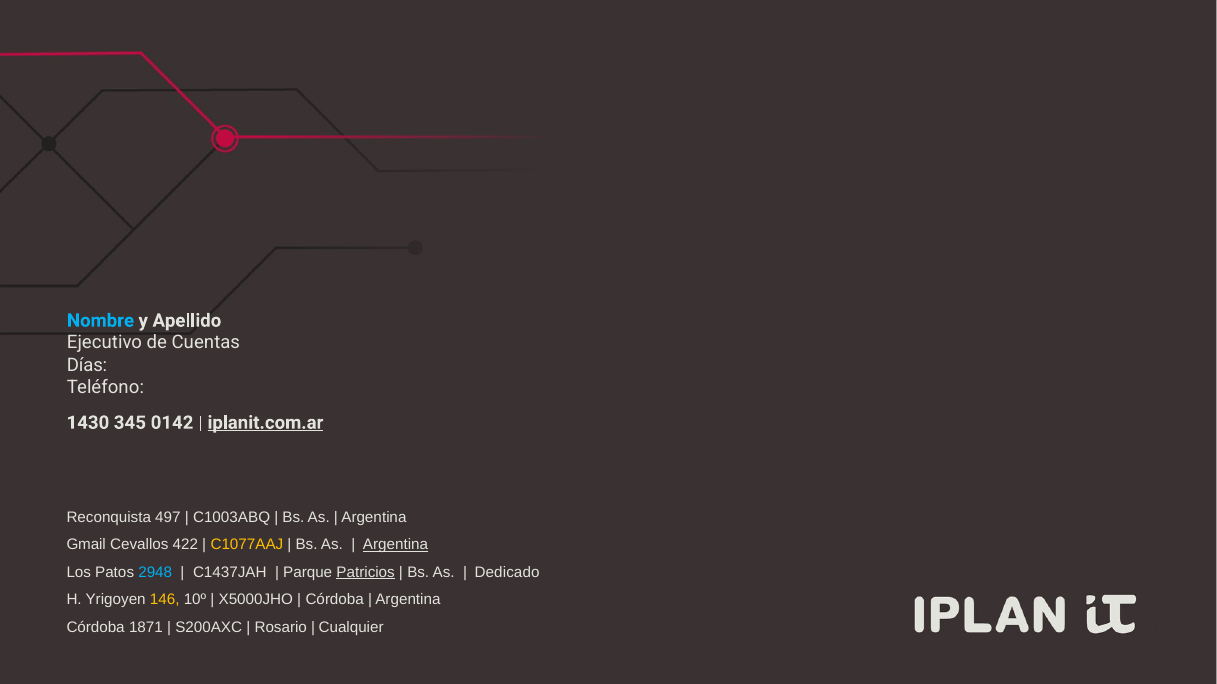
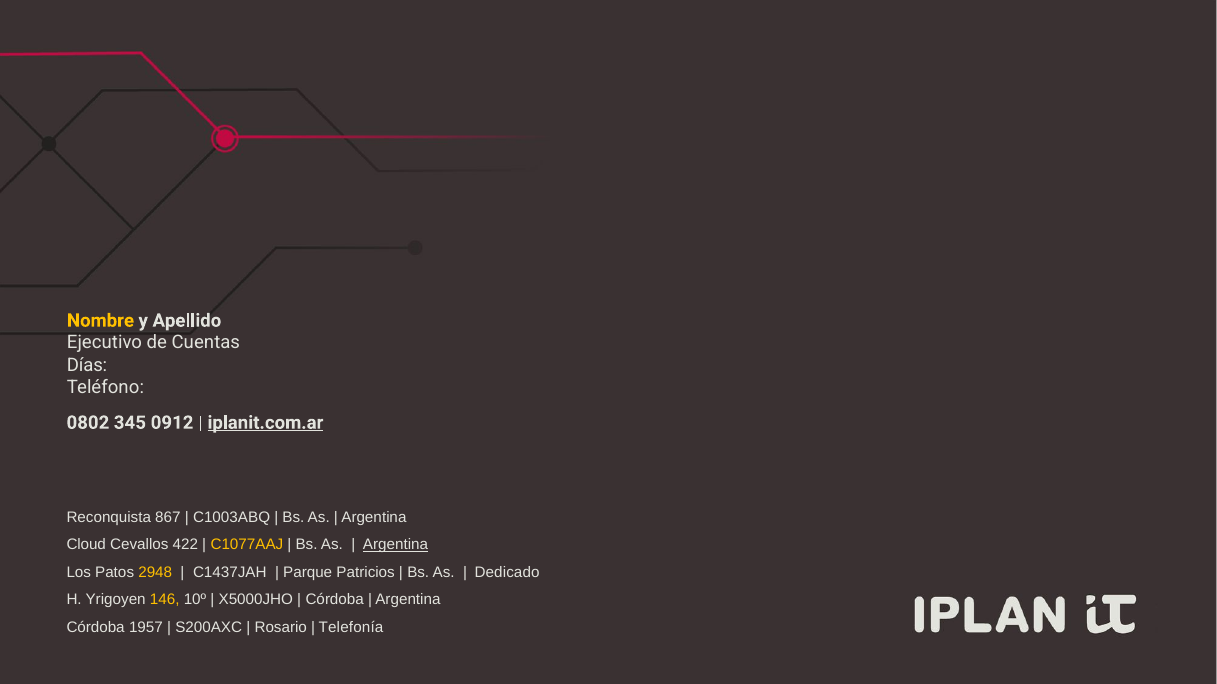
Nombre colour: light blue -> yellow (100, 321)
1430: 1430 -> 0802 (88, 423)
0142: 0142 -> 0912 (172, 423)
497: 497 -> 867 (168, 518)
Gmail: Gmail -> Cloud (86, 545)
2948 colour: light blue -> yellow (155, 573)
Patricios underline: present -> none (366, 573)
1871: 1871 -> 1957 (146, 628)
Cualquier: Cualquier -> Telefonía (351, 628)
